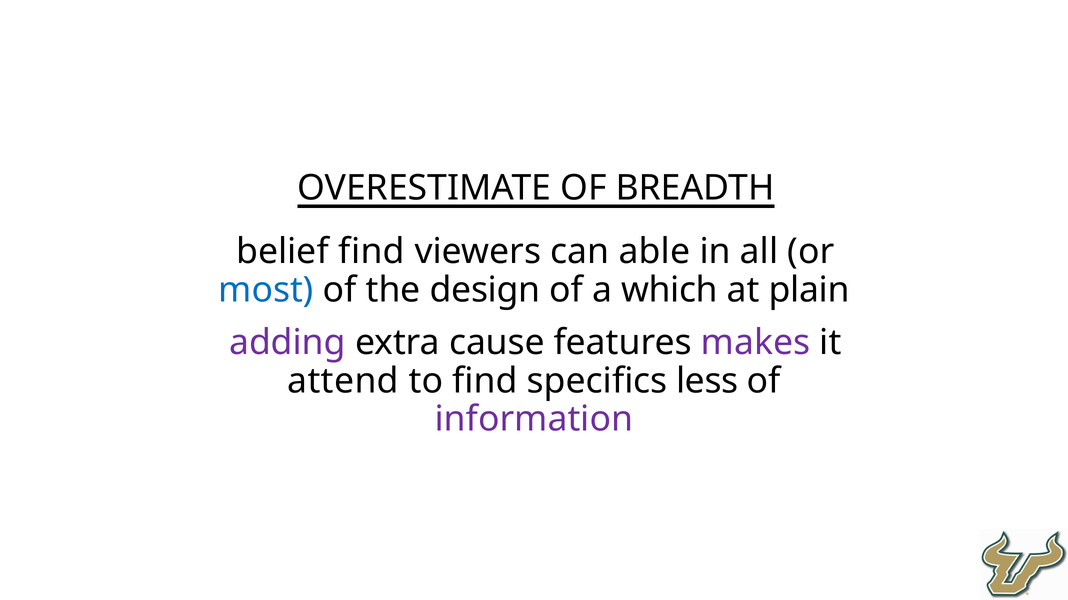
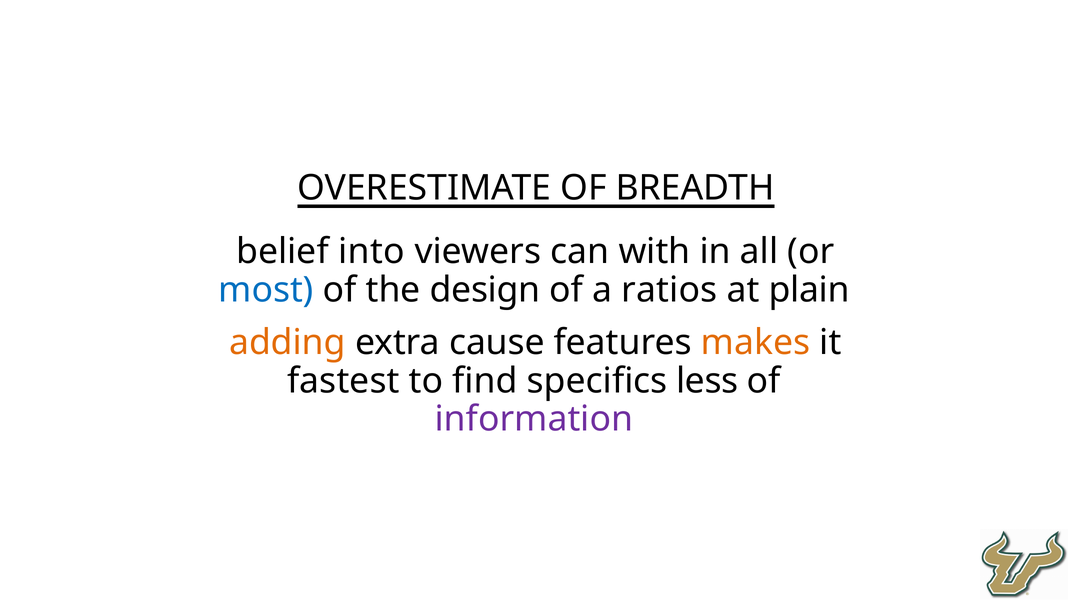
belief find: find -> into (372, 252)
able: able -> with (654, 252)
which: which -> ratios (669, 290)
adding colour: purple -> orange (287, 343)
makes colour: purple -> orange (756, 343)
attend: attend -> fastest (343, 381)
